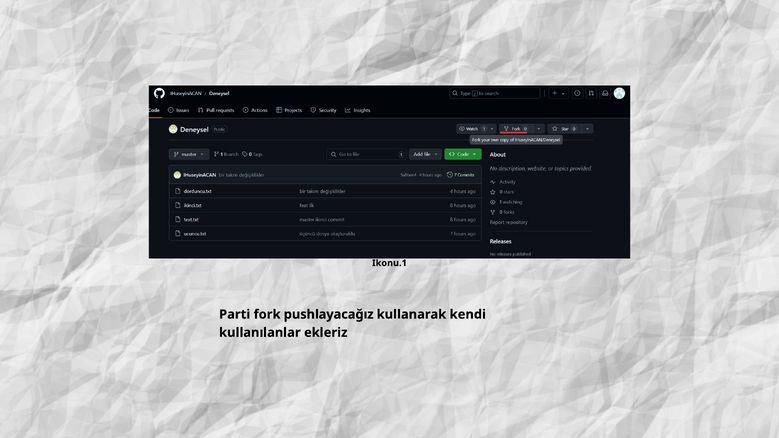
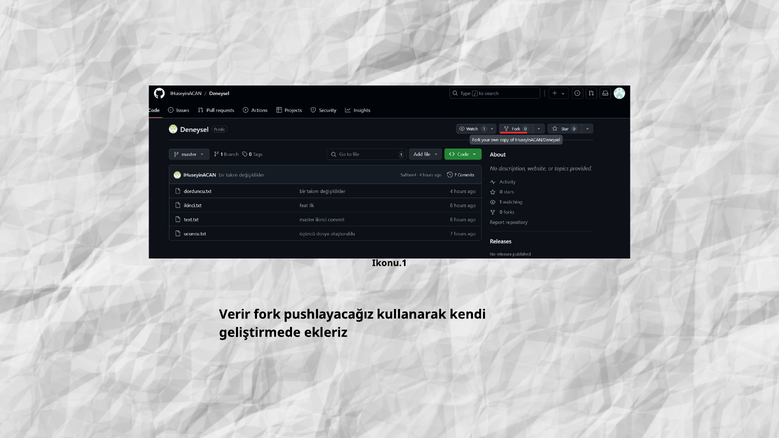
Parti: Parti -> Verir (235, 315)
kullanılanlar: kullanılanlar -> geliştirmede (260, 333)
